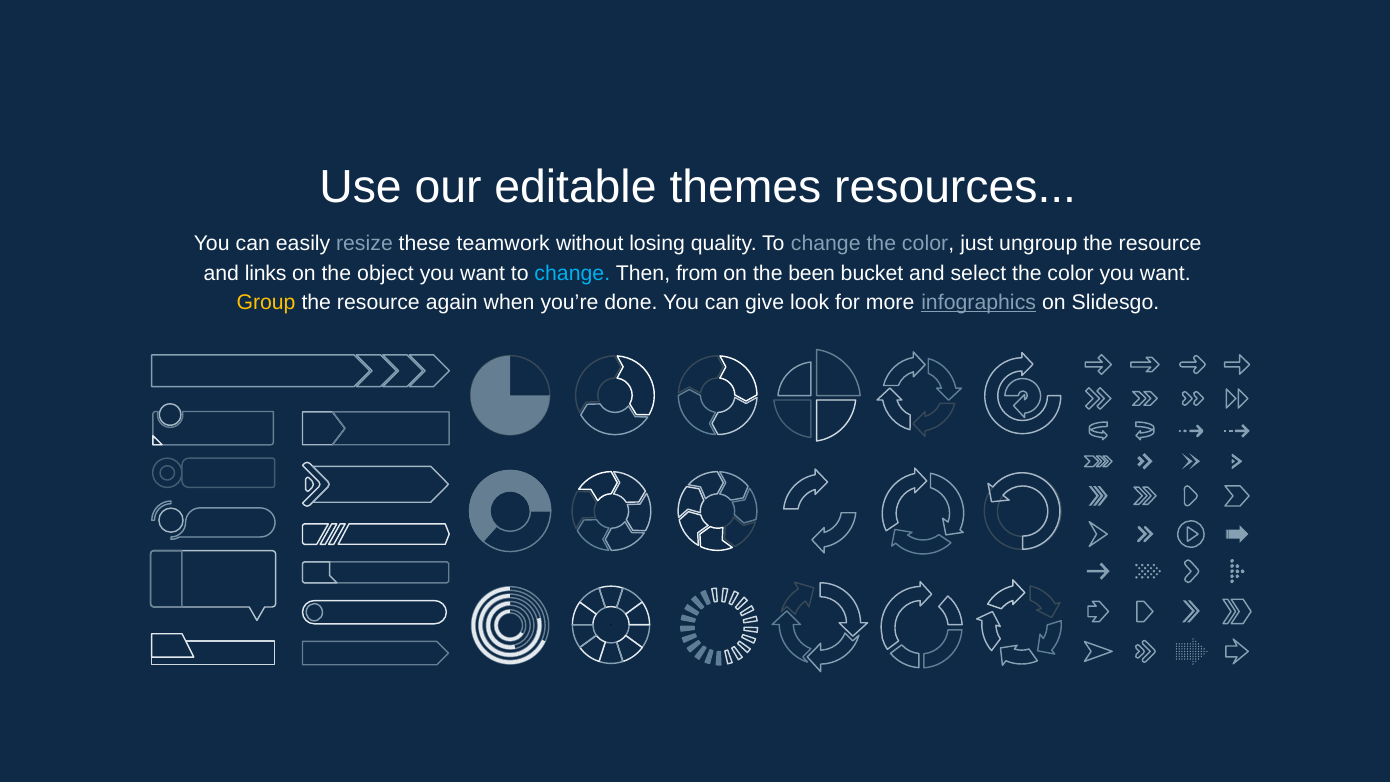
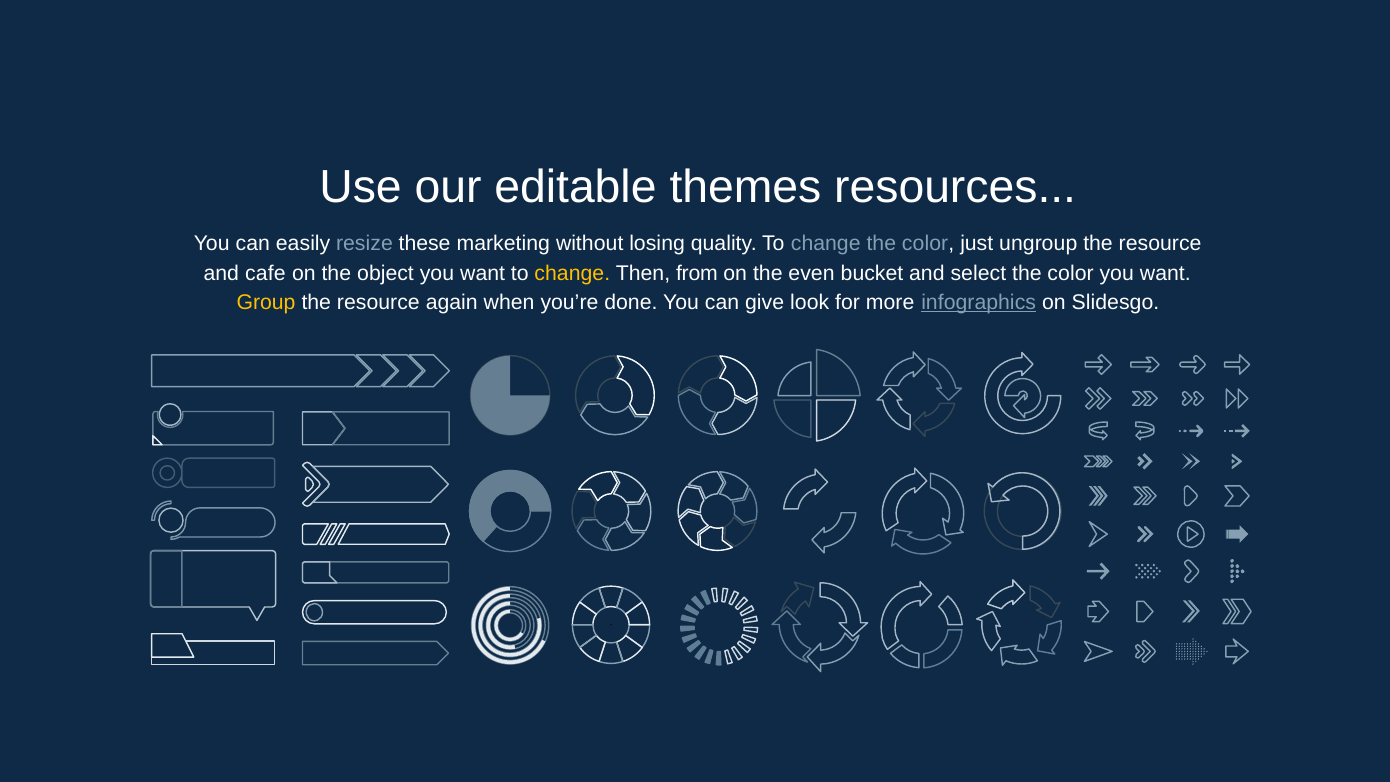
teamwork: teamwork -> marketing (503, 244)
links: links -> cafe (265, 273)
change colour: light blue -> yellow (572, 273)
been: been -> even (812, 273)
